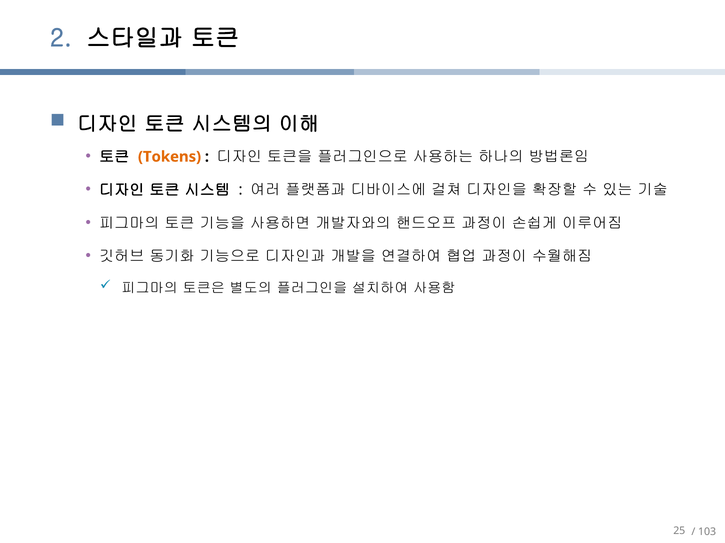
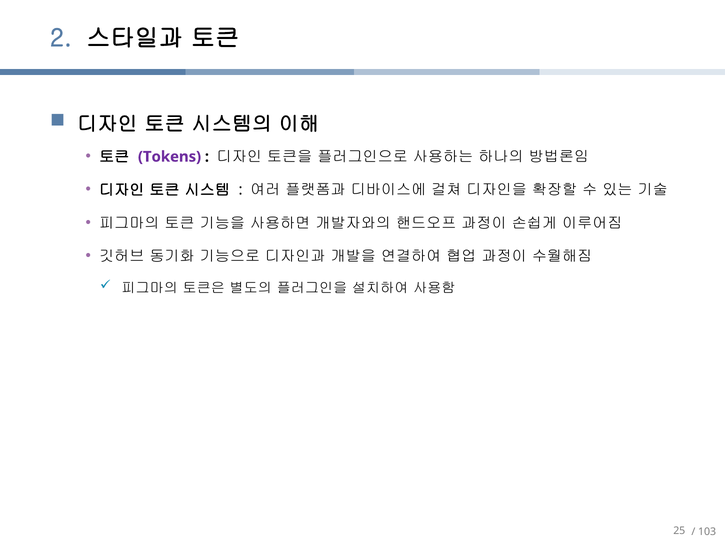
Tokens colour: orange -> purple (170, 157)
